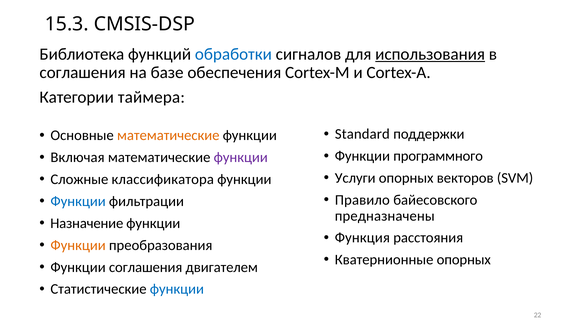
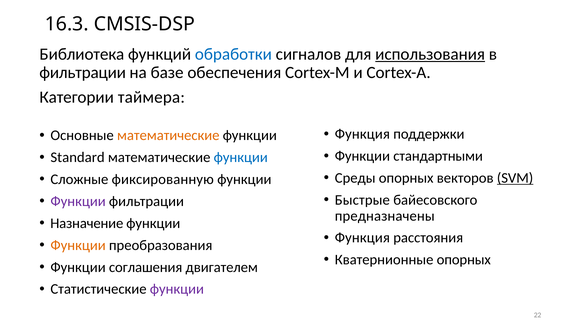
15.3: 15.3 -> 16.3 (67, 24)
соглашения: соглашения -> фильтрации (83, 73)
Standard: Standard -> Функция (362, 134)
программного: программного -> стандартными (438, 156)
Включая: Включая -> Standard (78, 157)
функции colour: purple -> blue (241, 157)
Услуги: Услуги -> Среды (355, 178)
SVM underline: none -> present (515, 178)
классификатора: классификатора -> фиксированную (163, 179)
Правило: Правило -> Быстрые (362, 200)
Функции colour: blue -> purple (78, 201)
функции colour: blue -> purple (177, 289)
